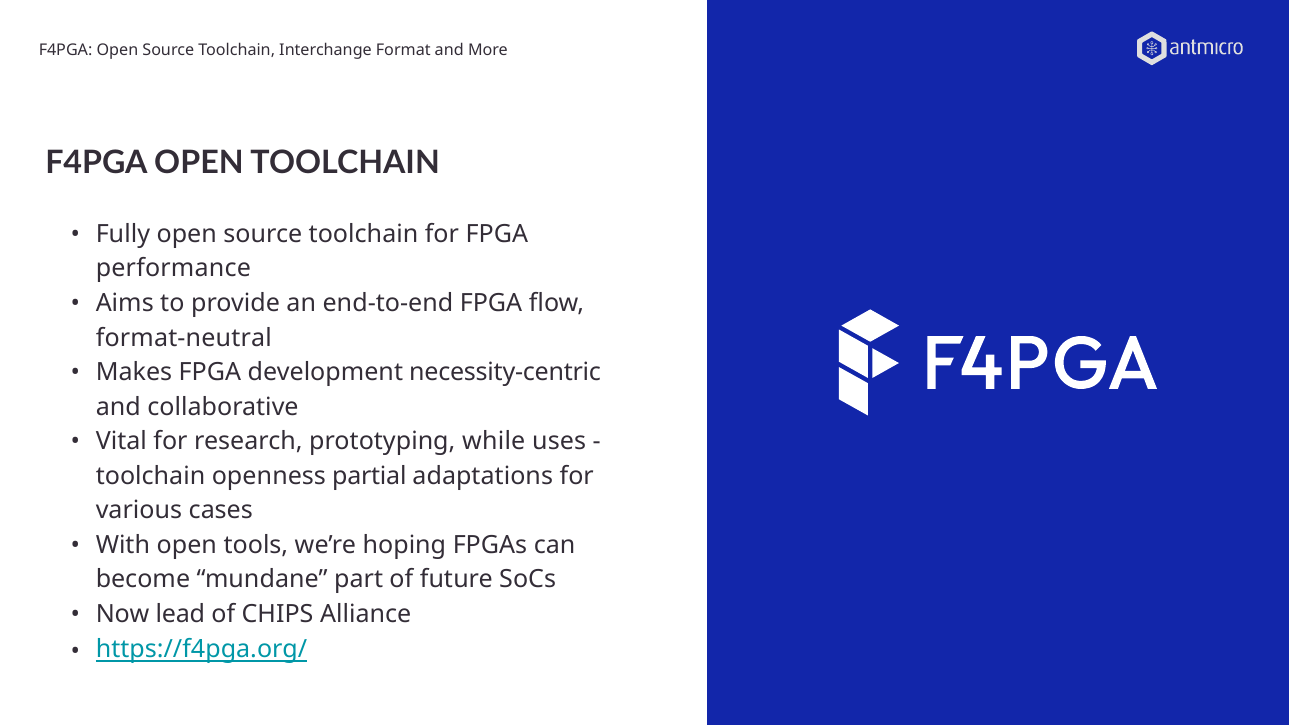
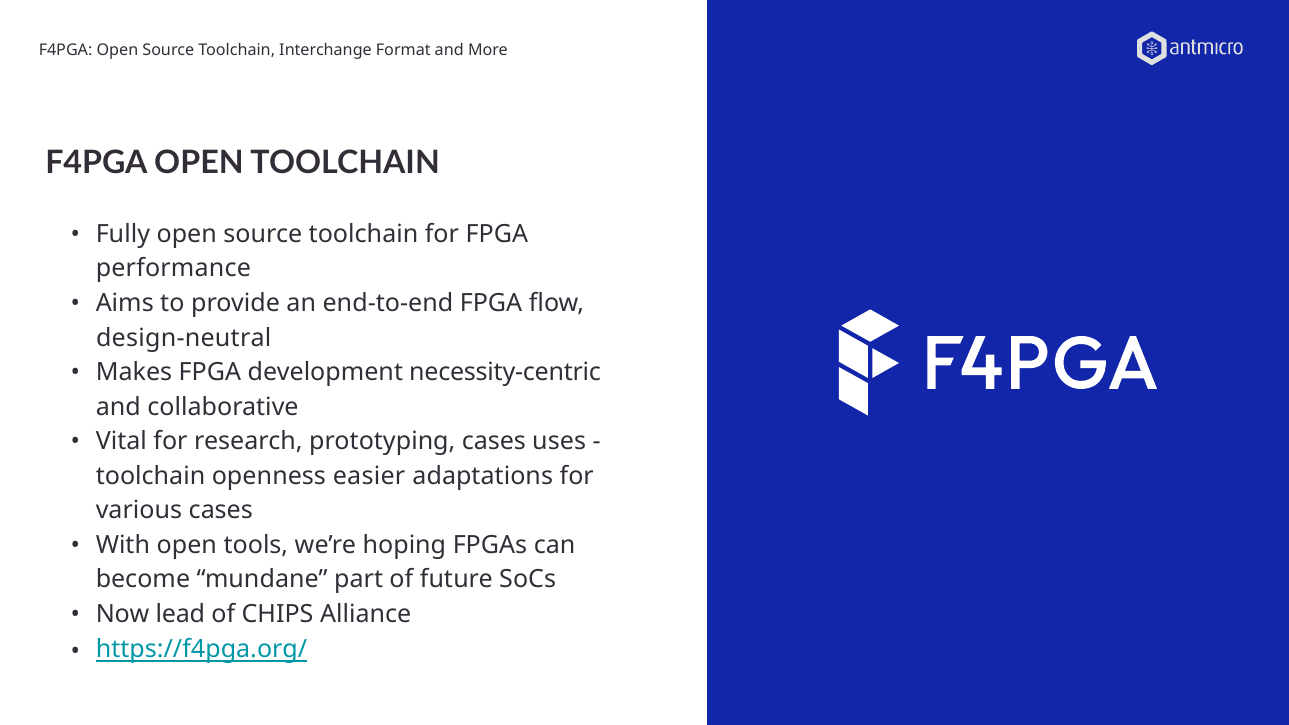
format-neutral: format-neutral -> design-neutral (184, 338)
prototyping while: while -> cases (494, 442)
partial: partial -> easier (369, 476)
